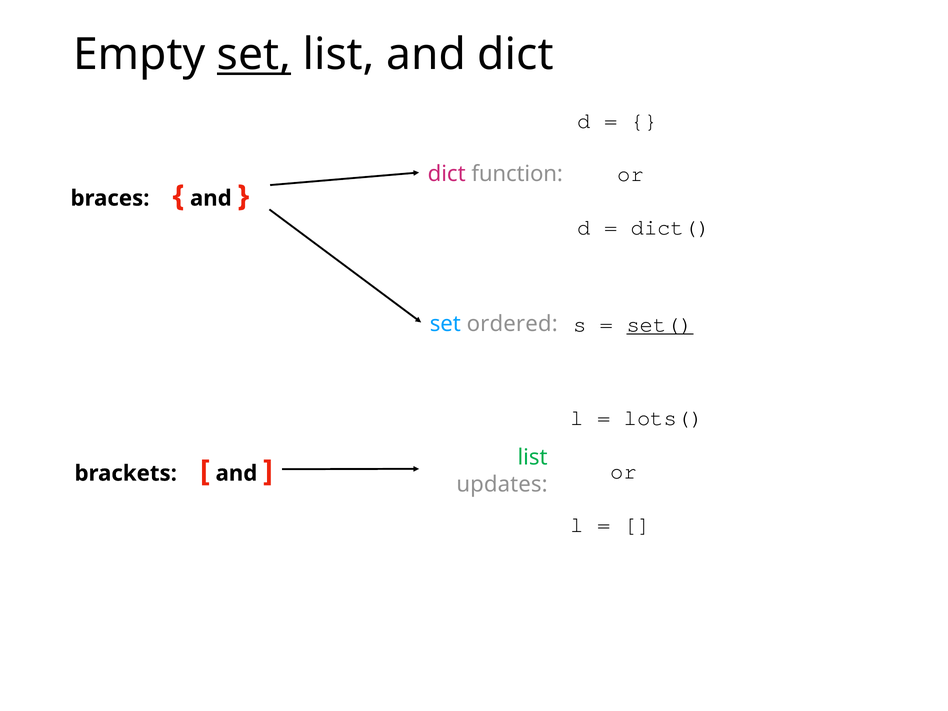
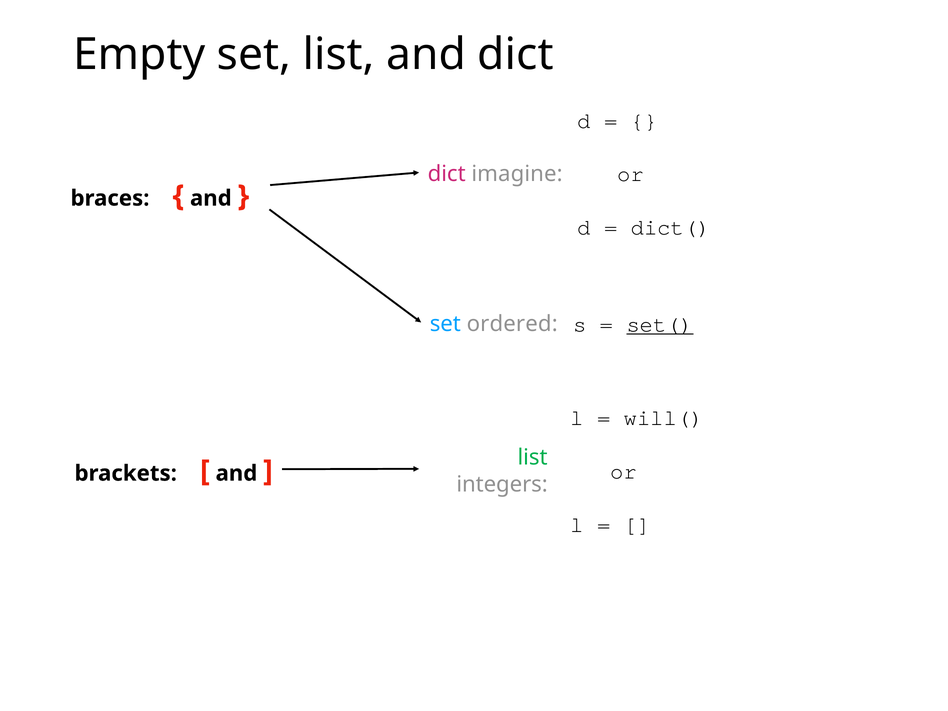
set underline: present -> none (254, 55)
function: function -> imagine (517, 174)
lots(: lots( -> will( (664, 418)
updates: updates -> integers (502, 484)
